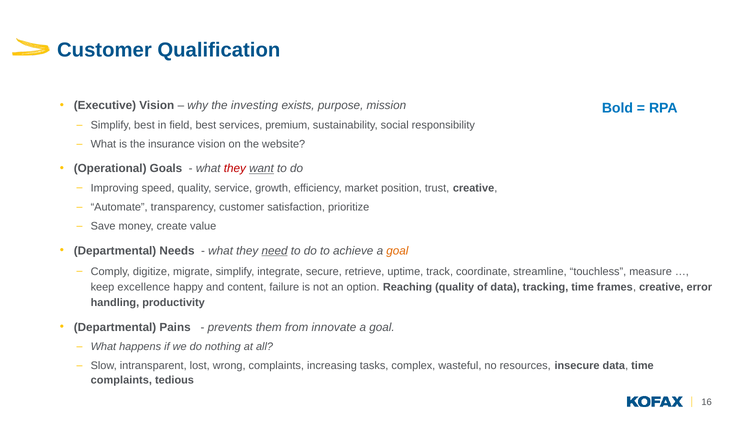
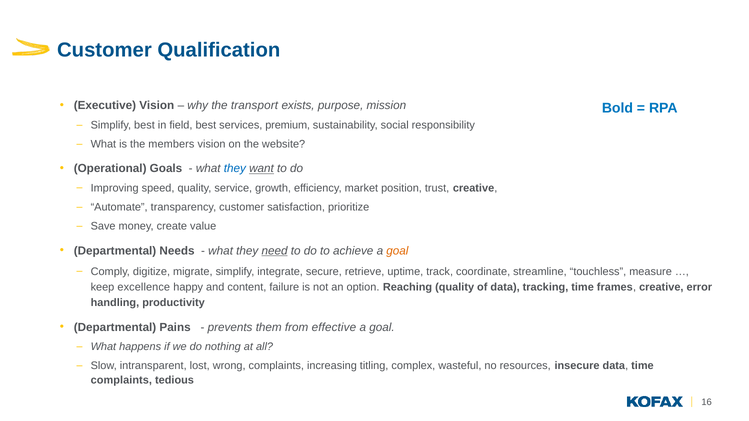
investing: investing -> transport (255, 106)
insurance: insurance -> members (171, 144)
they colour: red -> blue (235, 169)
innovate: innovate -> effective (334, 327)
tasks: tasks -> titling (374, 366)
